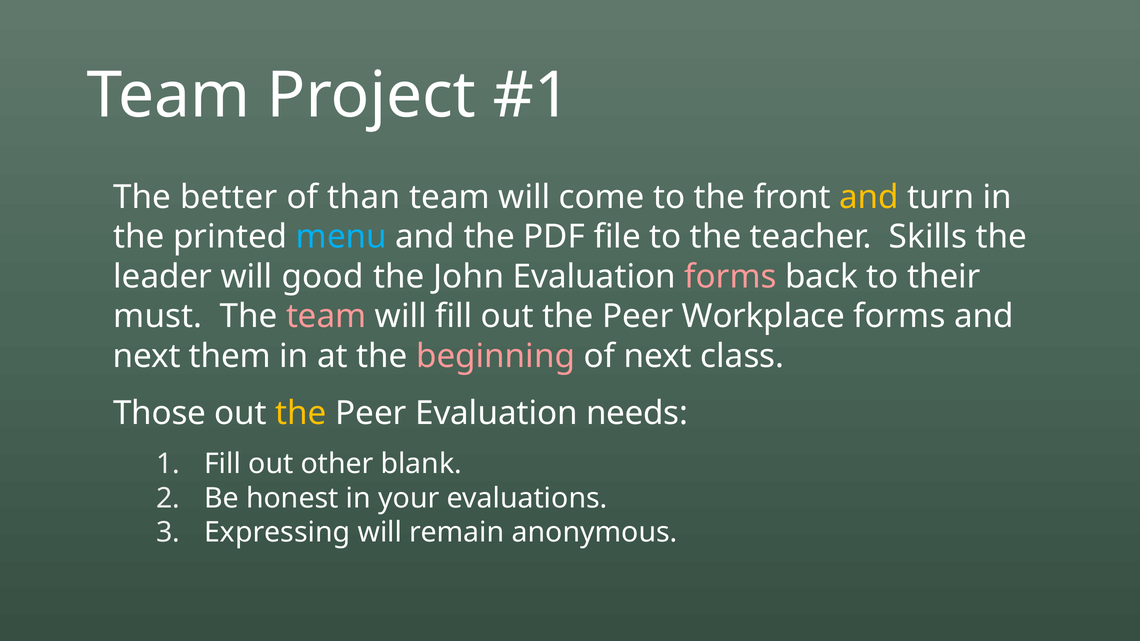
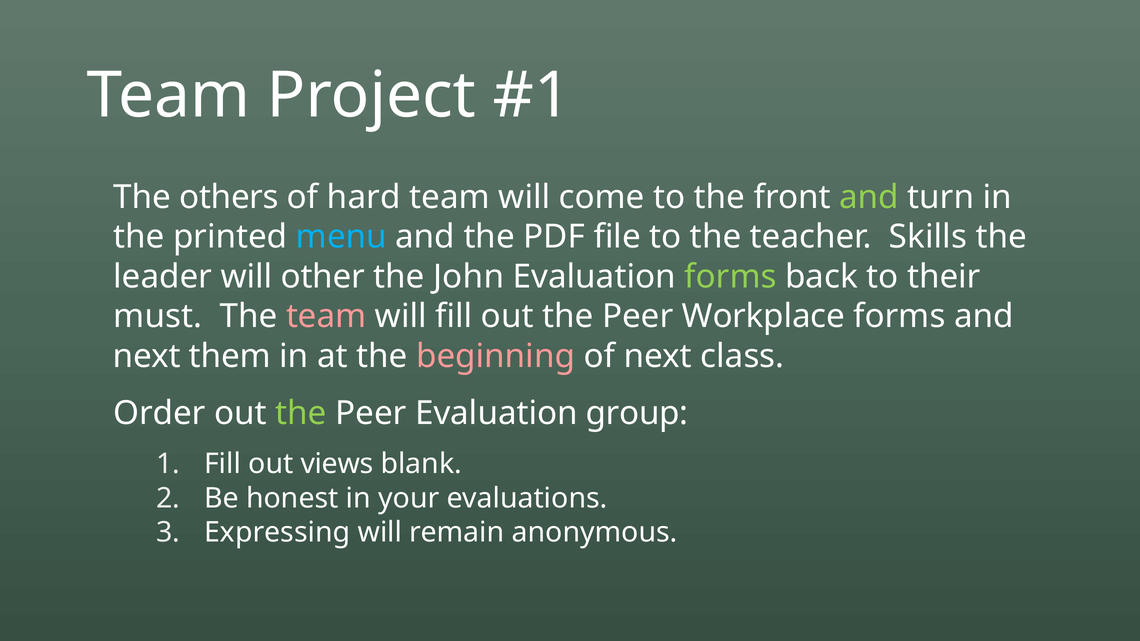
better: better -> others (229, 197)
than: than -> hard (364, 197)
and colour: yellow -> light green (869, 197)
good: good -> other (323, 277)
forms colour: pink -> light green (730, 277)
Those: Those -> Order (159, 413)
the colour: yellow -> light green (301, 413)
needs: needs -> group (637, 413)
other: other -> views (337, 464)
